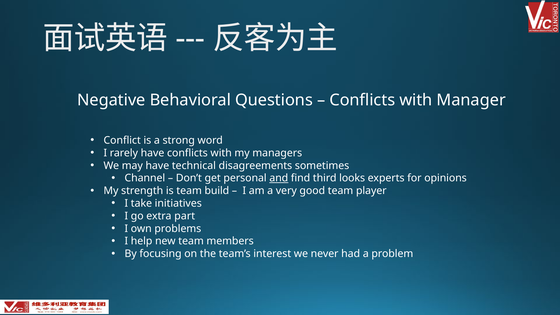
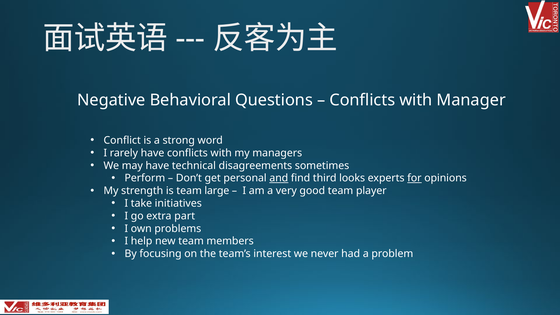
Channel: Channel -> Perform (145, 178)
for underline: none -> present (414, 178)
build: build -> large (217, 191)
